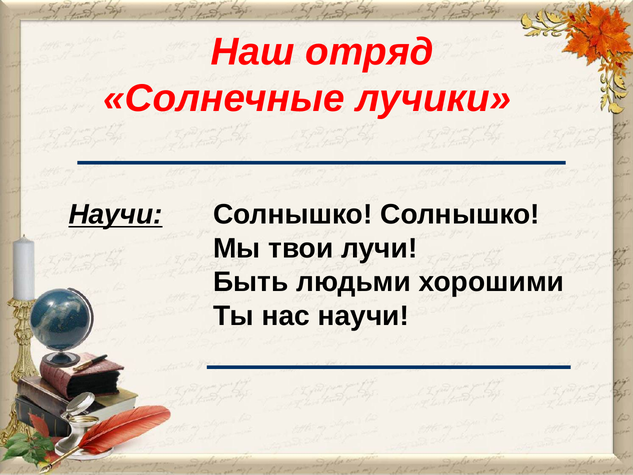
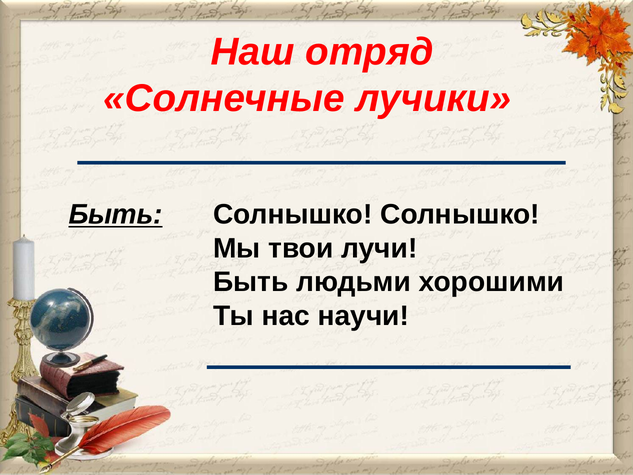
Научи: Научи -> Быть (116, 215)
